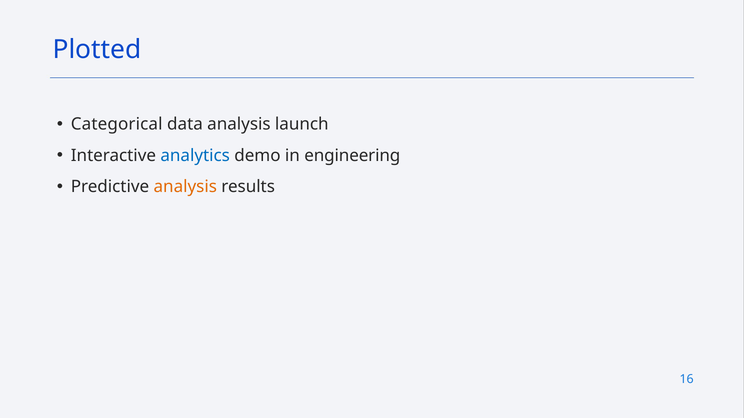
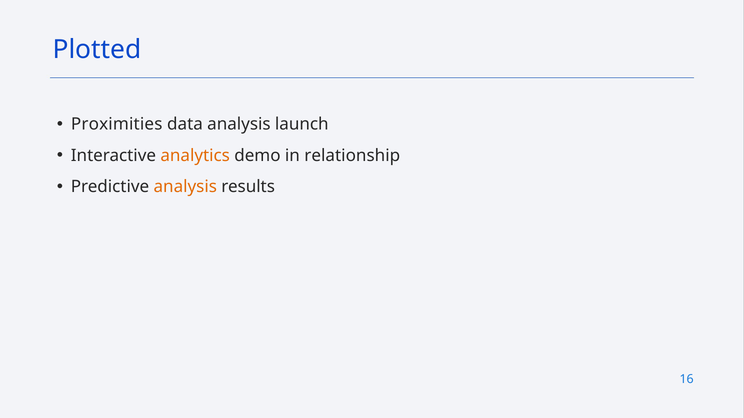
Categorical: Categorical -> Proximities (117, 124)
analytics colour: blue -> orange (195, 156)
engineering: engineering -> relationship (352, 156)
